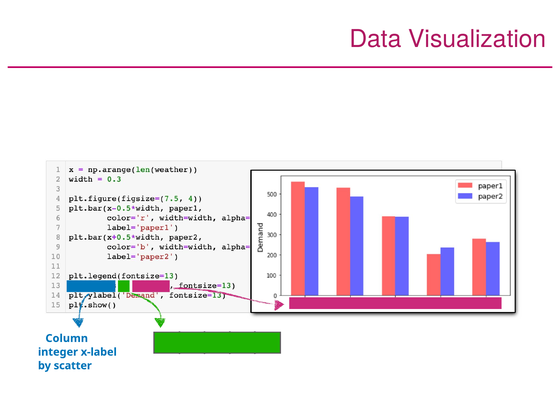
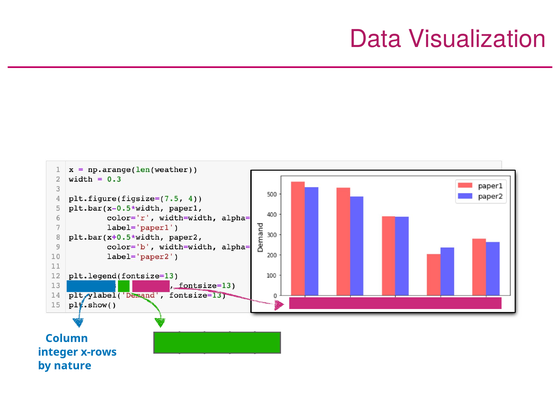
x-label: x-label -> x-rows (99, 352)
scatter: scatter -> nature (73, 366)
